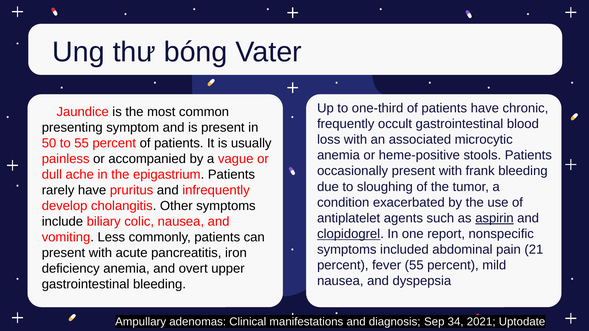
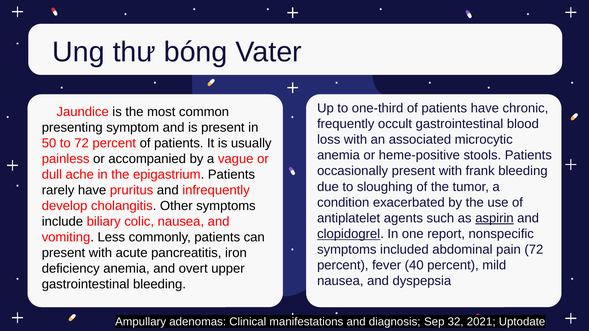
to 55: 55 -> 72 (82, 143)
pain 21: 21 -> 72 (534, 250)
fever 55: 55 -> 40 (414, 265)
34: 34 -> 32 (456, 322)
